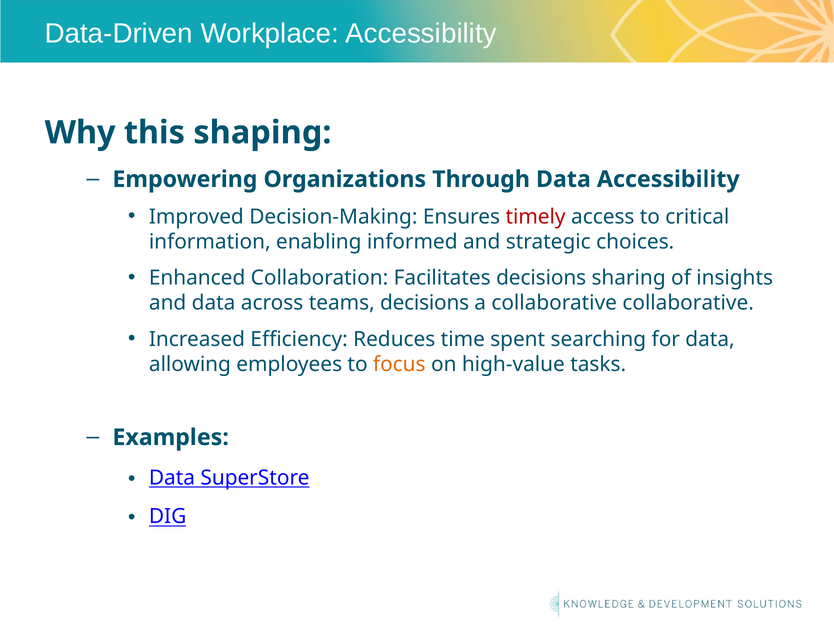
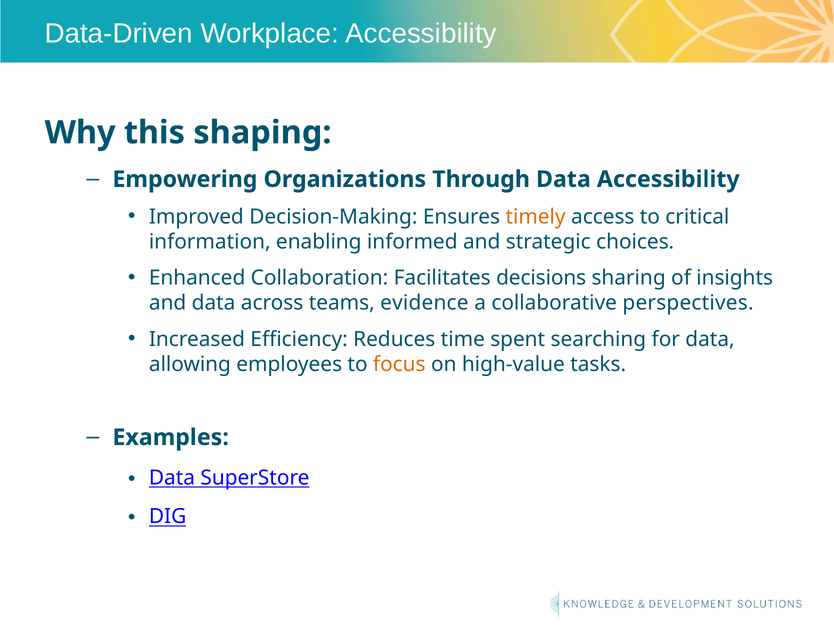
timely colour: red -> orange (536, 217)
teams decisions: decisions -> evidence (424, 303)
collaborative collaborative: collaborative -> perspectives (688, 303)
